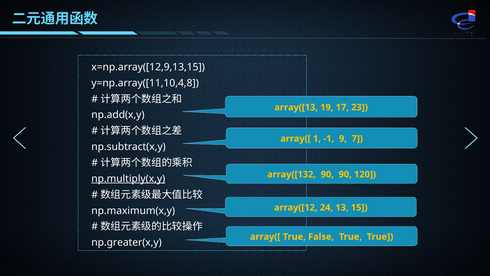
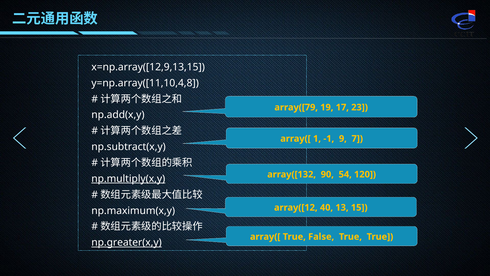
array([13: array([13 -> array([79 (296, 107)
90 90: 90 -> 54 (345, 174)
24: 24 -> 40 (326, 207)
np.greater(x,y underline: none -> present (127, 242)
